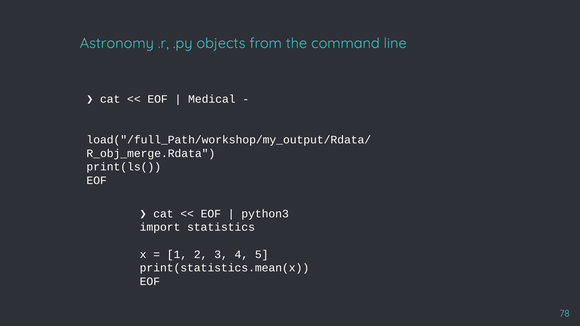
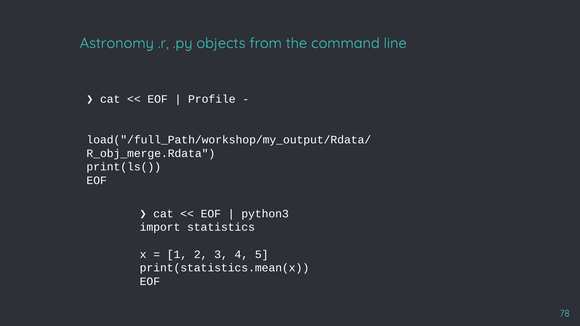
Medical: Medical -> Profile (212, 99)
